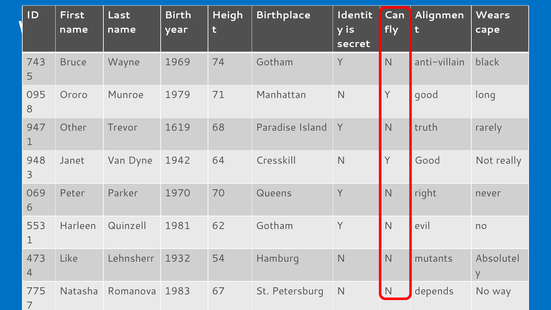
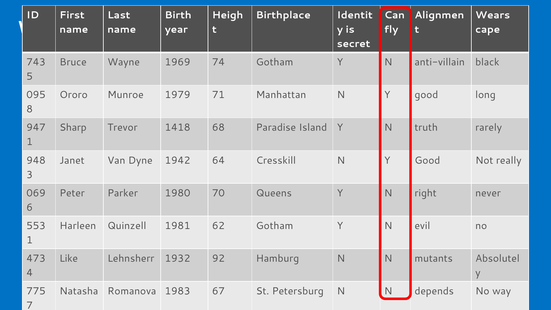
Other: Other -> Sharp (73, 128)
1619: 1619 -> 1418 (178, 128)
1970: 1970 -> 1980 (178, 193)
54: 54 -> 92 (218, 258)
